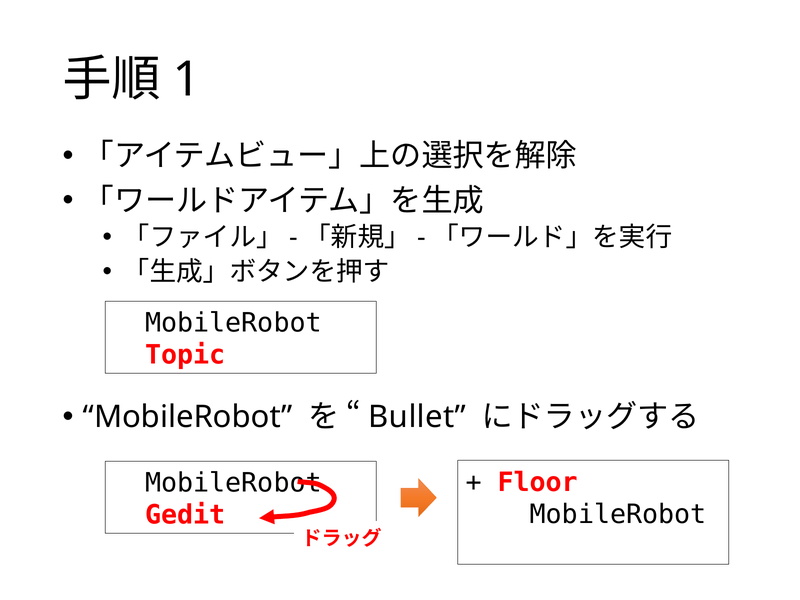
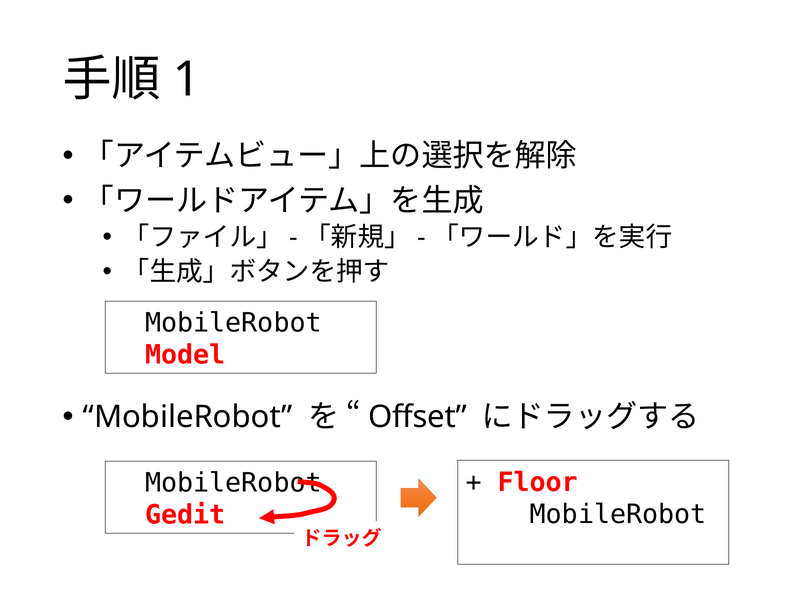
Topic: Topic -> Model (185, 355)
Bullet: Bullet -> Offset (417, 417)
